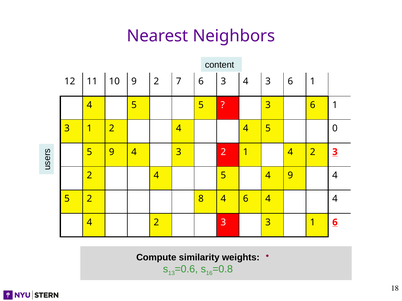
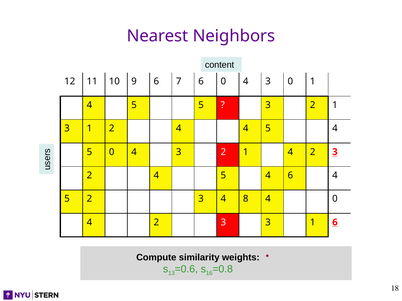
9 2: 2 -> 6 (156, 82)
6 3: 3 -> 0 (223, 82)
4 3 6: 6 -> 0 (290, 82)
6: 6 -> 2 (313, 105)
4 4 5 0: 0 -> 4 (335, 129)
5 9: 9 -> 0 (112, 152)
4 9: 9 -> 6 (290, 176)
5 2 8: 8 -> 3 (201, 199)
4 6: 6 -> 8 (246, 199)
4: 4 -> 0 (335, 199)
